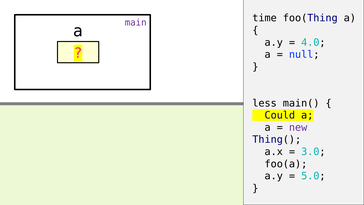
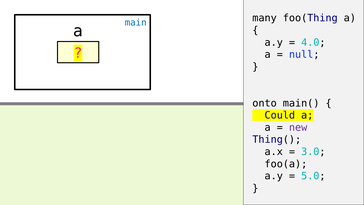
time: time -> many (265, 18)
main colour: purple -> blue (136, 23)
less: less -> onto (265, 103)
